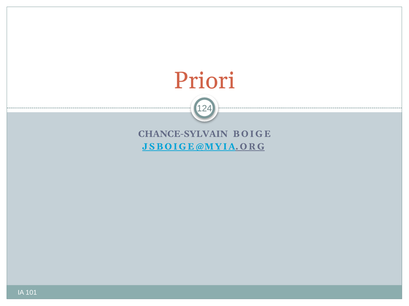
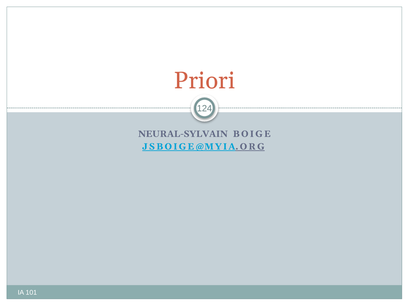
CHANCE-SYLVAIN: CHANCE-SYLVAIN -> NEURAL-SYLVAIN (183, 134)
